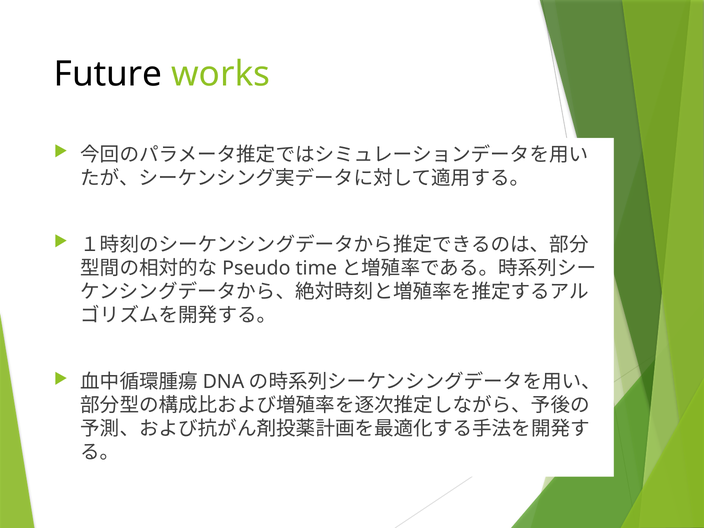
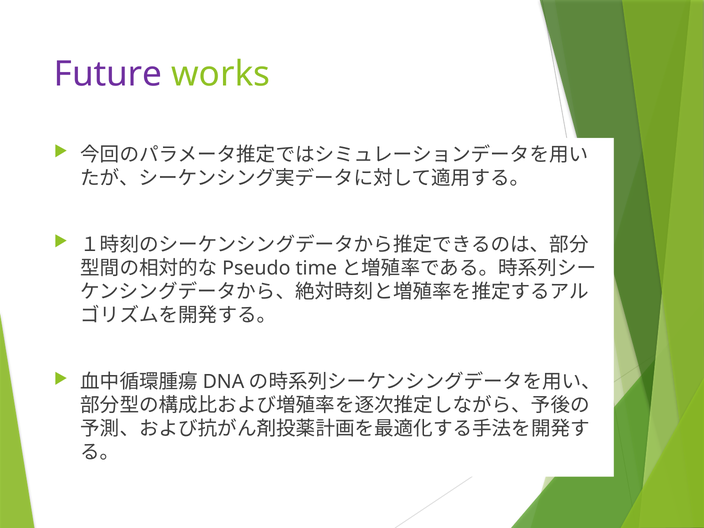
Future colour: black -> purple (108, 74)
